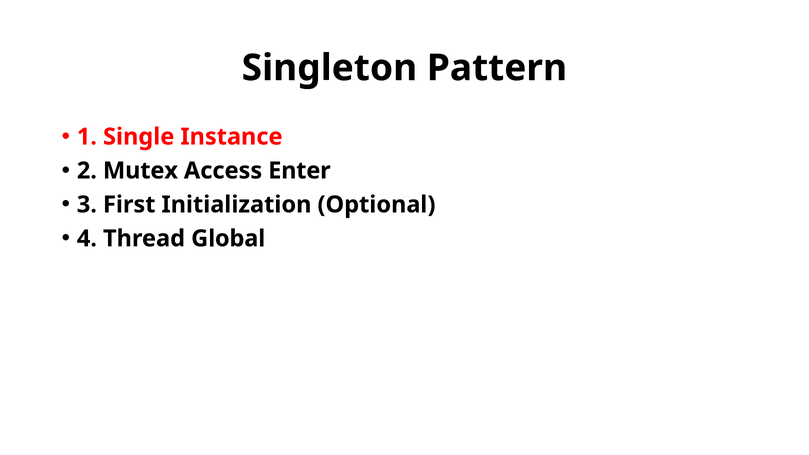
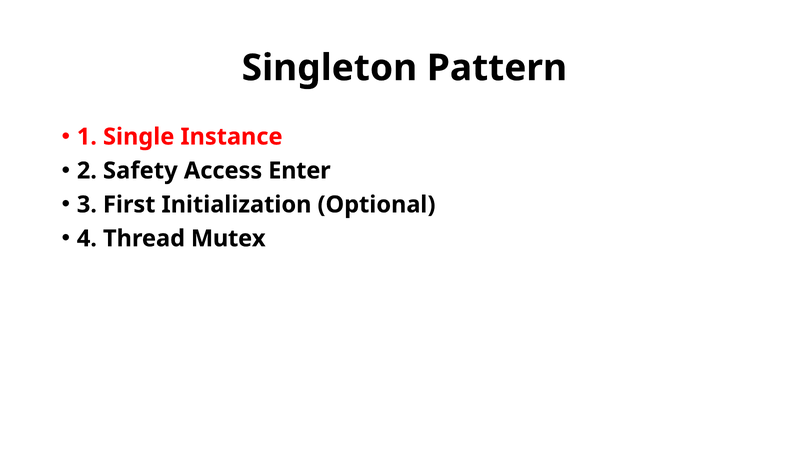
Mutex: Mutex -> Safety (140, 171)
Global: Global -> Mutex (228, 239)
